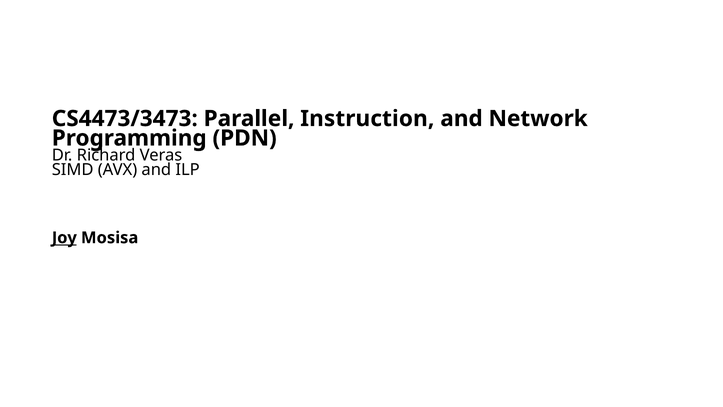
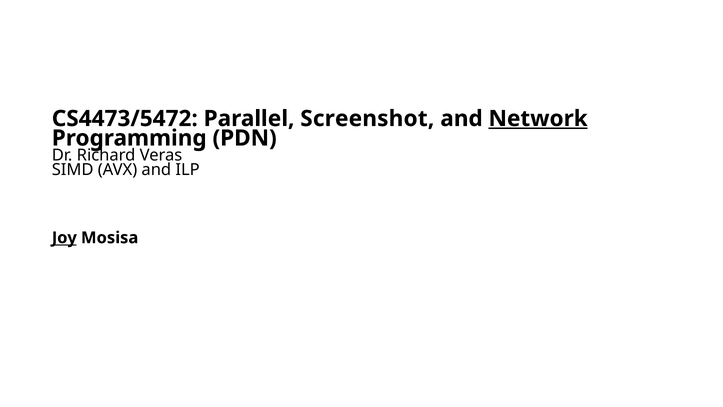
CS4473/3473: CS4473/3473 -> CS4473/5472 (125, 119)
Instruction: Instruction -> Screenshot (367, 119)
Network underline: none -> present (538, 119)
